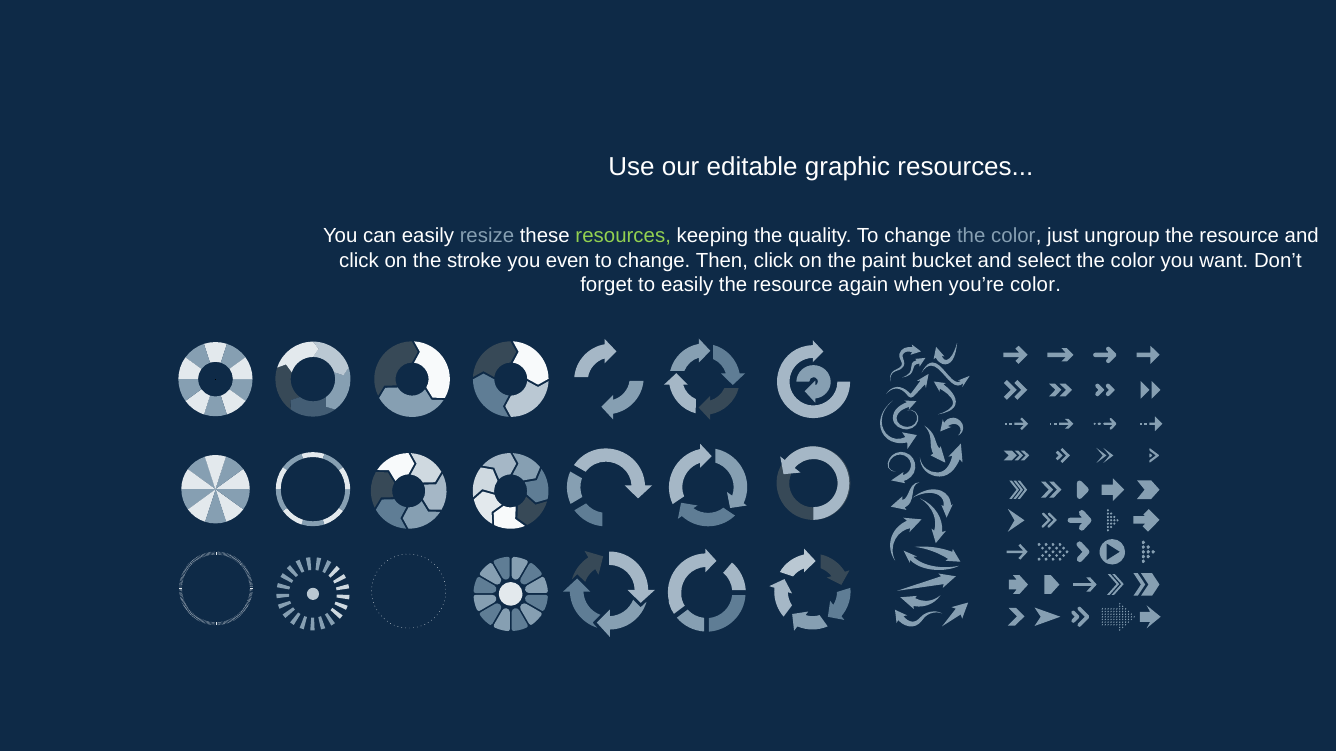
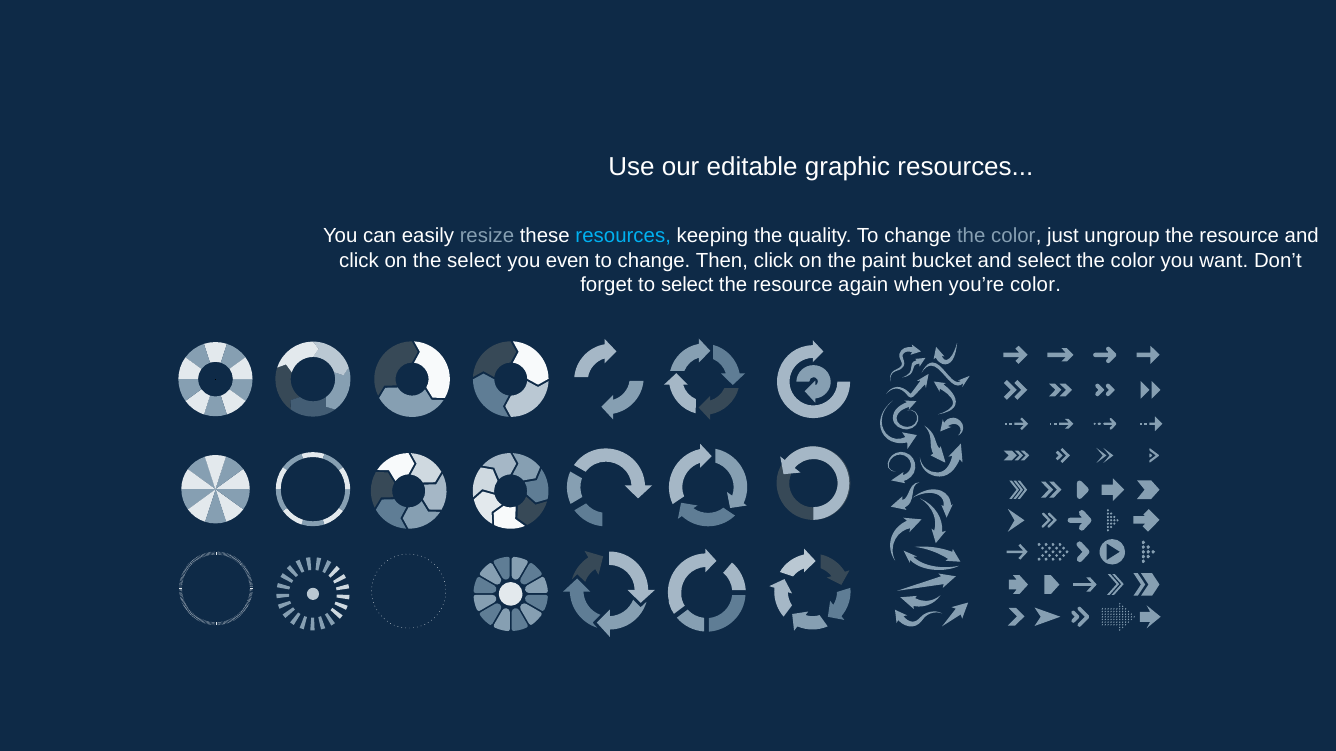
resources colour: light green -> light blue (623, 236)
the stroke: stroke -> select (474, 261)
to easily: easily -> select (687, 285)
